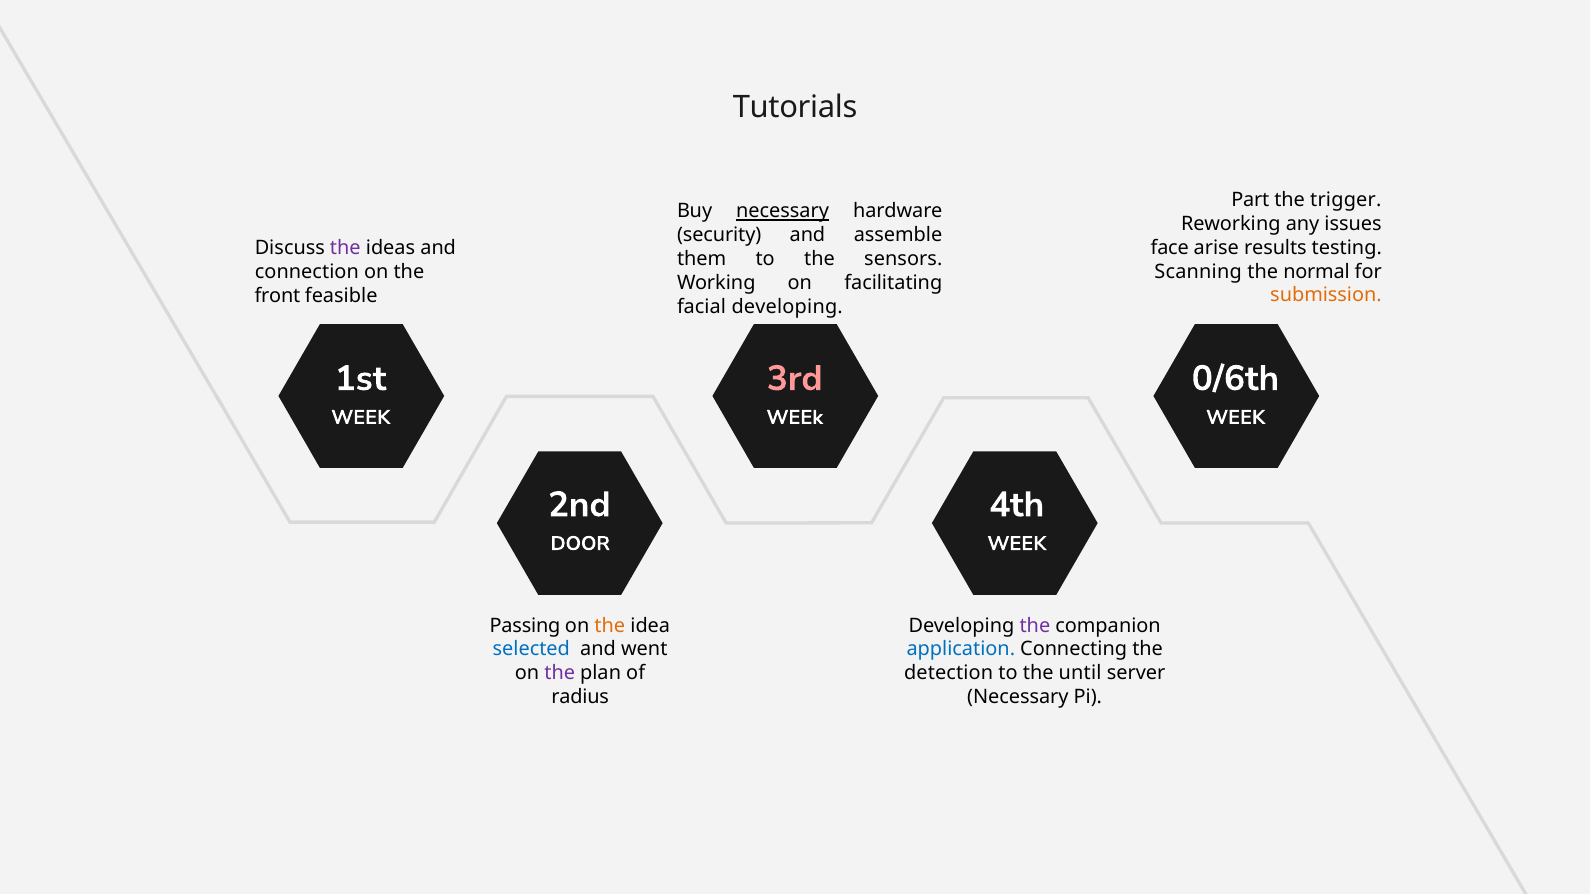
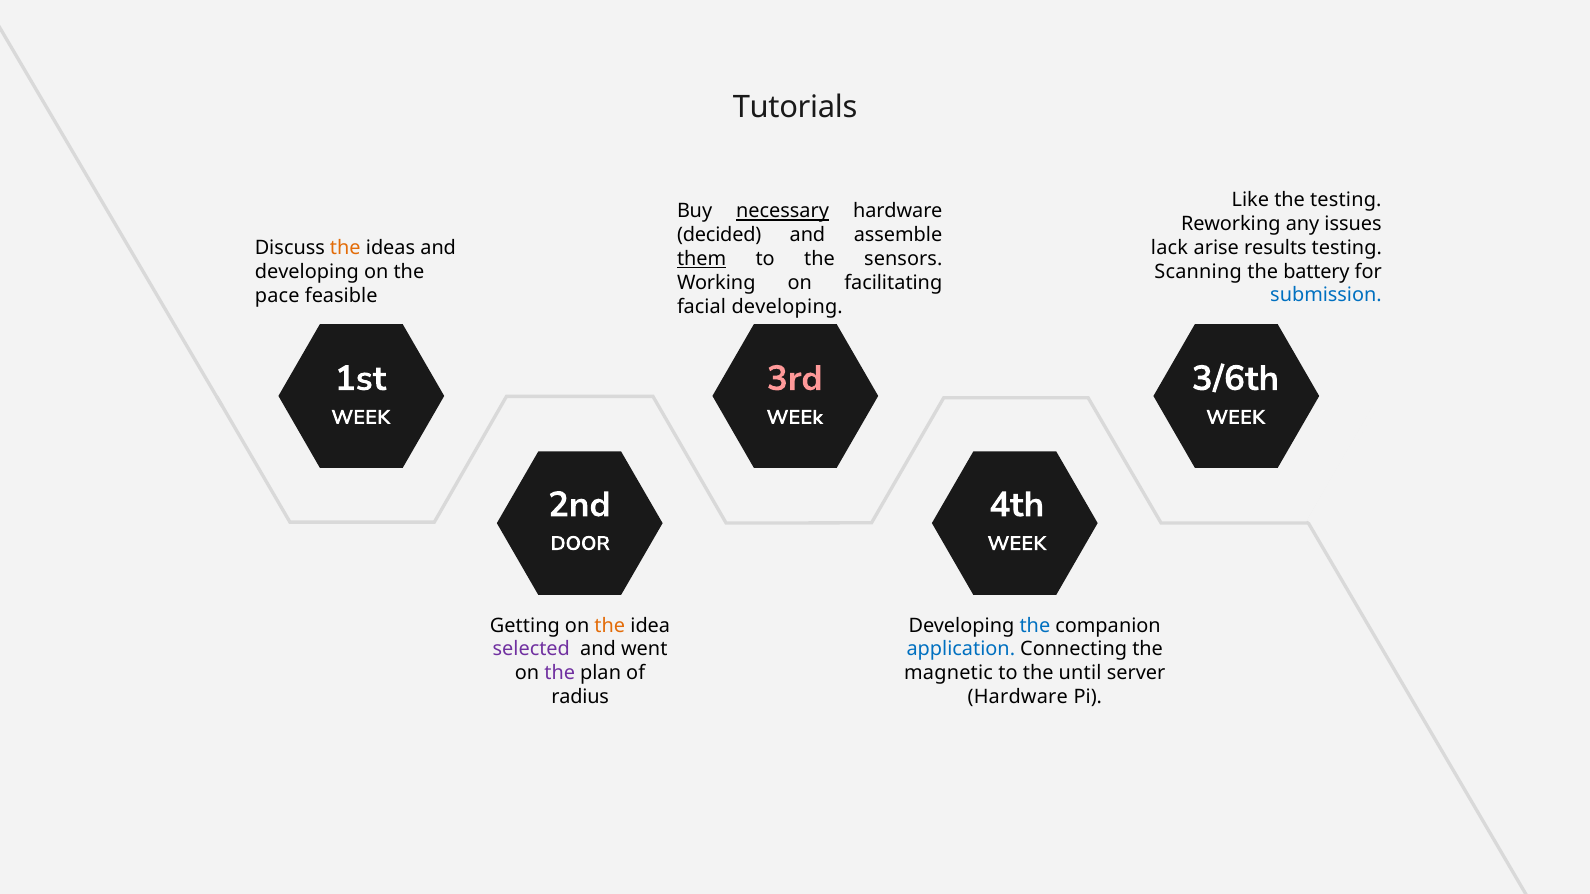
Part: Part -> Like (1250, 200)
the trigger: trigger -> testing (1346, 200)
security: security -> decided (719, 235)
face: face -> lack (1170, 248)
the colour: purple -> orange (345, 248)
them underline: none -> present (702, 259)
normal: normal -> battery (1317, 272)
connection: connection -> developing (307, 272)
submission colour: orange -> blue (1326, 296)
front: front -> pace (277, 296)
0/6th: 0/6th -> 3/6th (1235, 379)
Passing: Passing -> Getting (525, 626)
the colour: purple -> blue (1035, 626)
selected colour: blue -> purple (531, 650)
detection: detection -> magnetic (949, 674)
Necessary: Necessary -> Hardware (1018, 697)
